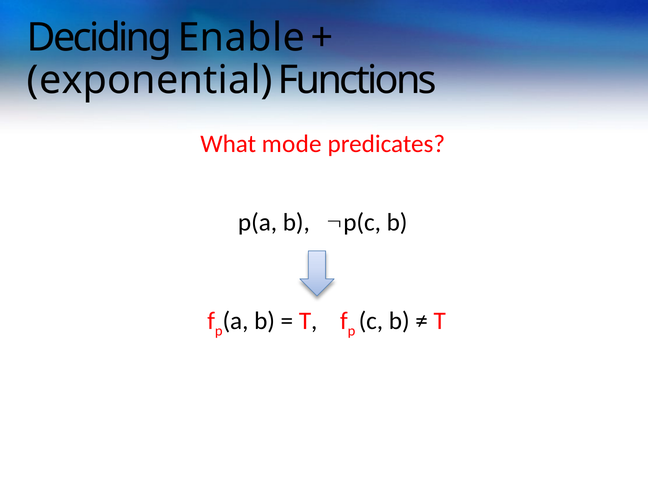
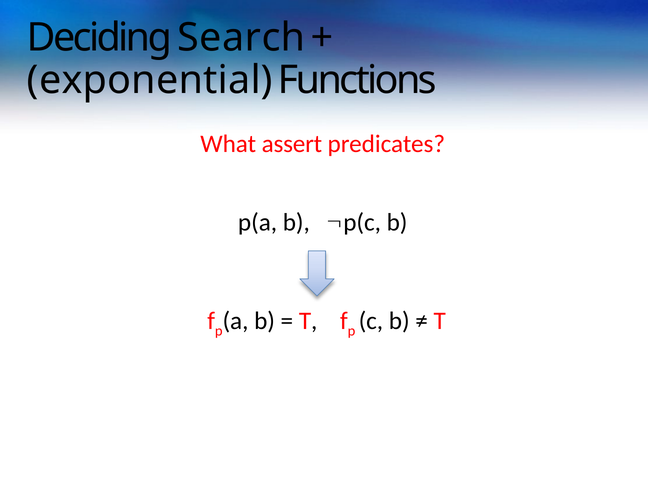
Enable: Enable -> Search (241, 37)
mode: mode -> assert (292, 144)
